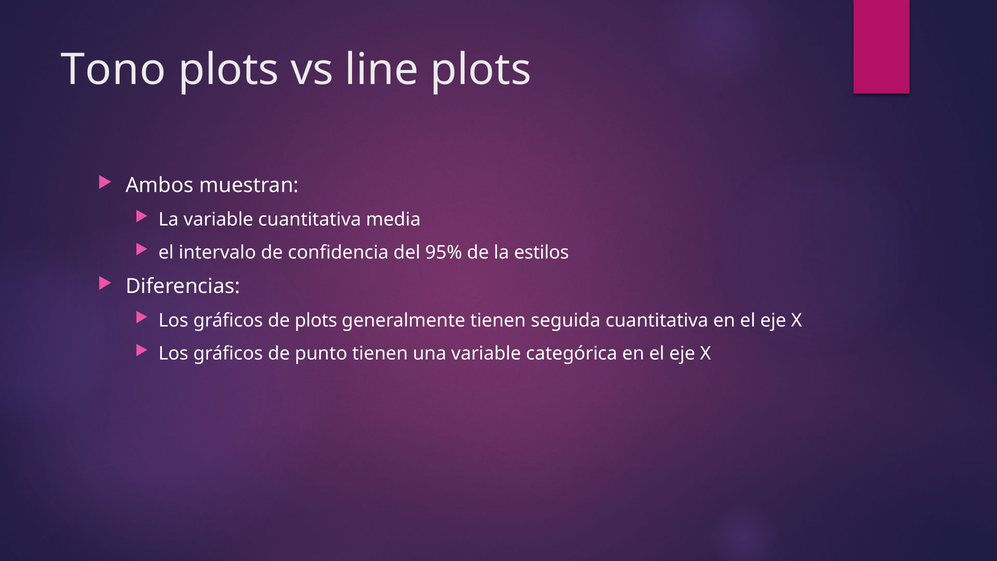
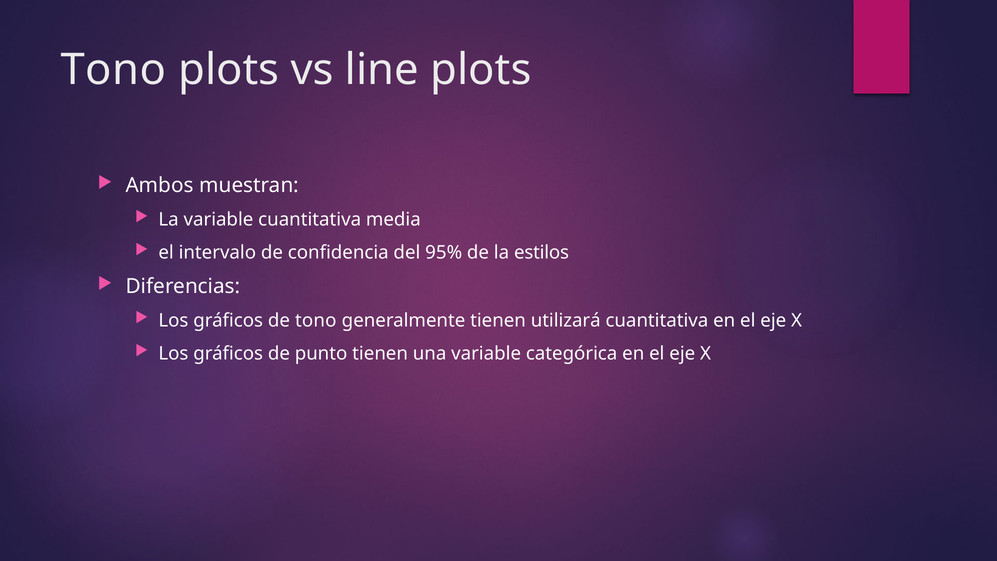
de plots: plots -> tono (316, 320)
seguida: seguida -> utilizará (566, 320)
